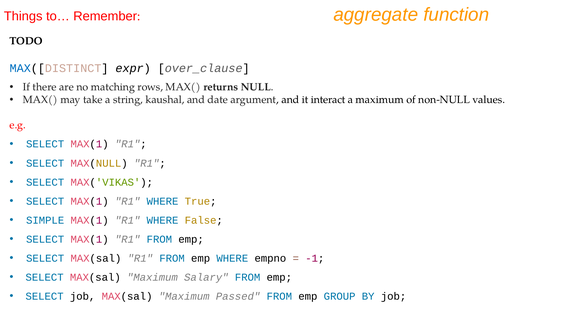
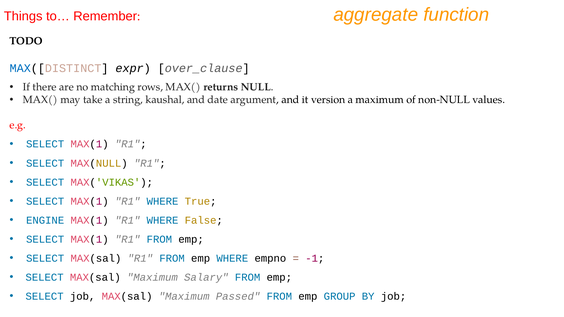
interact: interact -> version (328, 100)
SIMPLE: SIMPLE -> ENGINE (45, 220)
